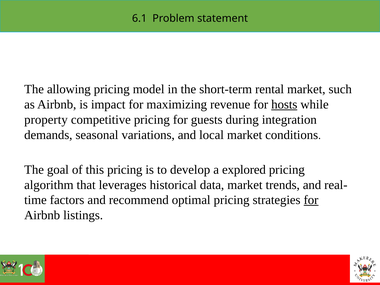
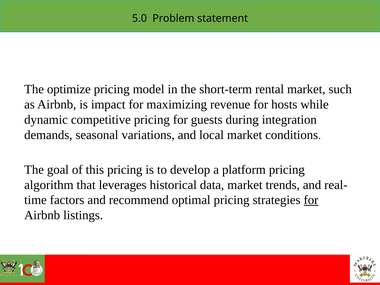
6.1: 6.1 -> 5.0 (139, 18)
allowing: allowing -> optimize (69, 89)
hosts underline: present -> none (284, 104)
property: property -> dynamic (46, 120)
explored: explored -> platform (244, 170)
